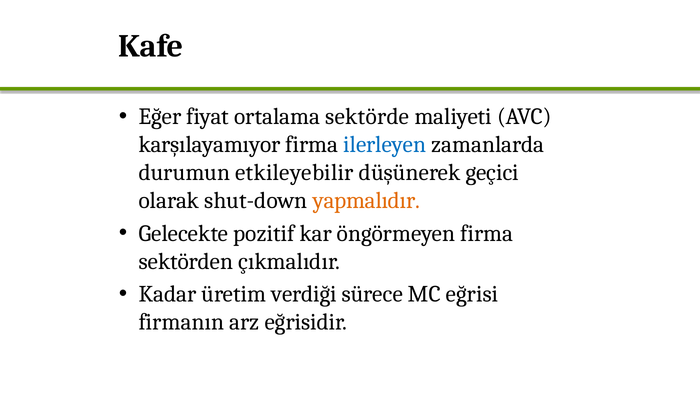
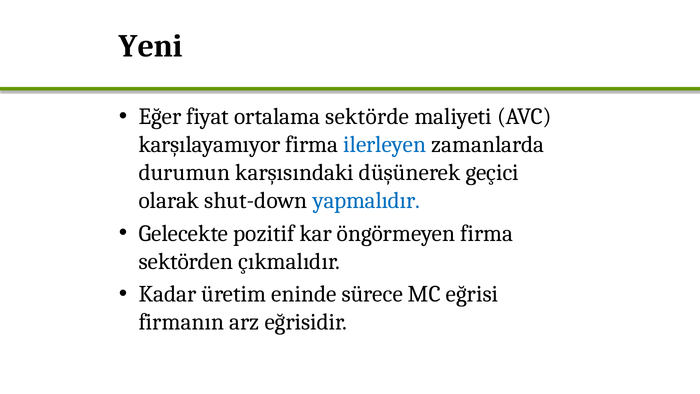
Kafe: Kafe -> Yeni (151, 46)
etkileyebilir: etkileyebilir -> karşısındaki (295, 173)
yapmalıdır colour: orange -> blue (366, 201)
verdiği: verdiği -> eninde (304, 294)
